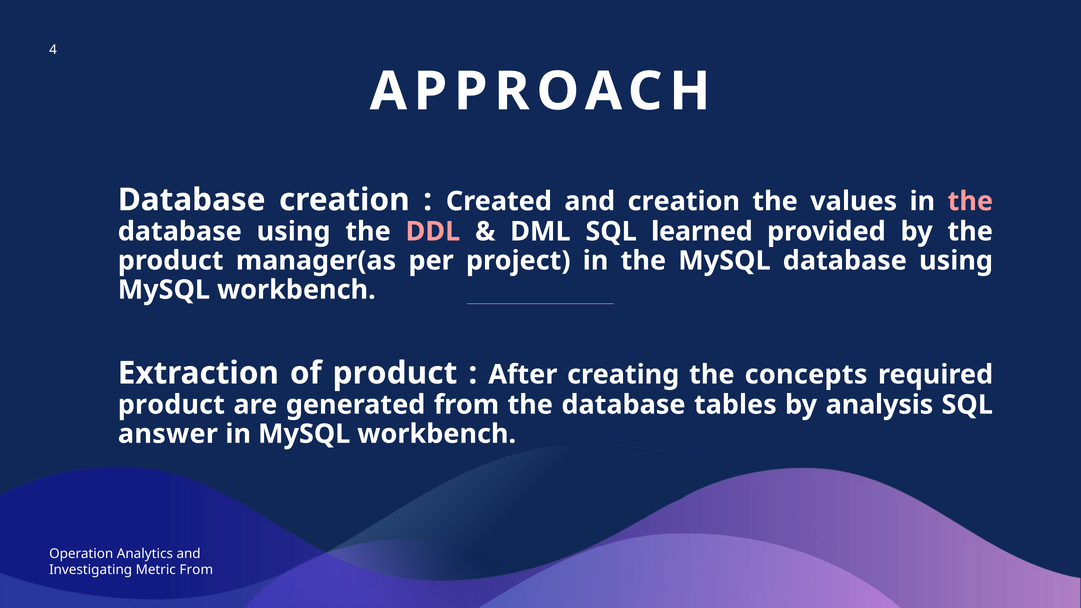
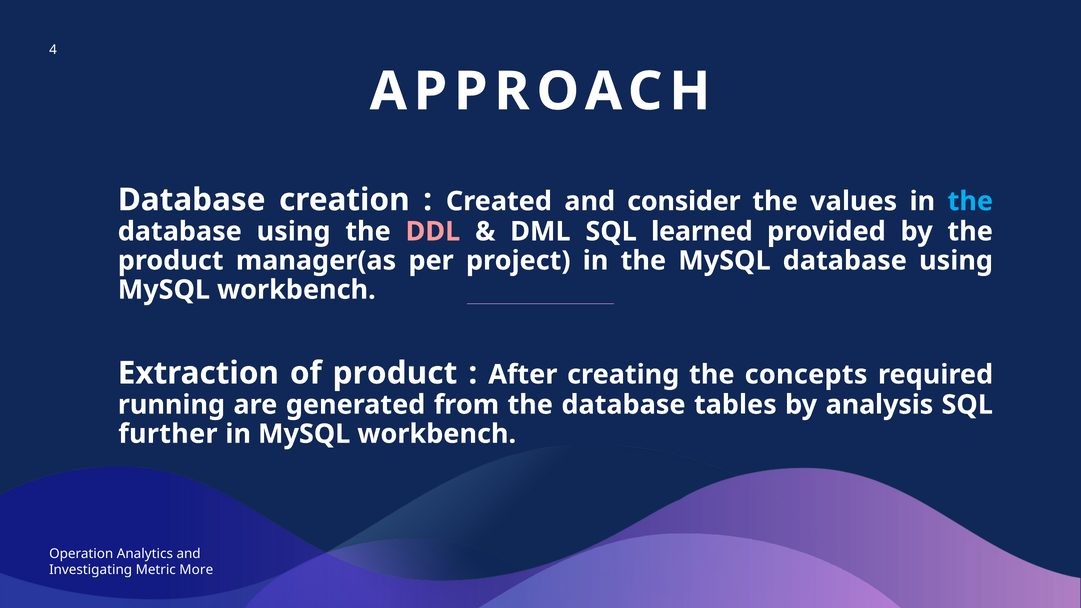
and creation: creation -> consider (684, 201)
the colour: pink -> light blue (970, 201)
product: product -> running (171, 405)
answer: answer -> further (168, 434)
Metric From: From -> More (196, 570)
